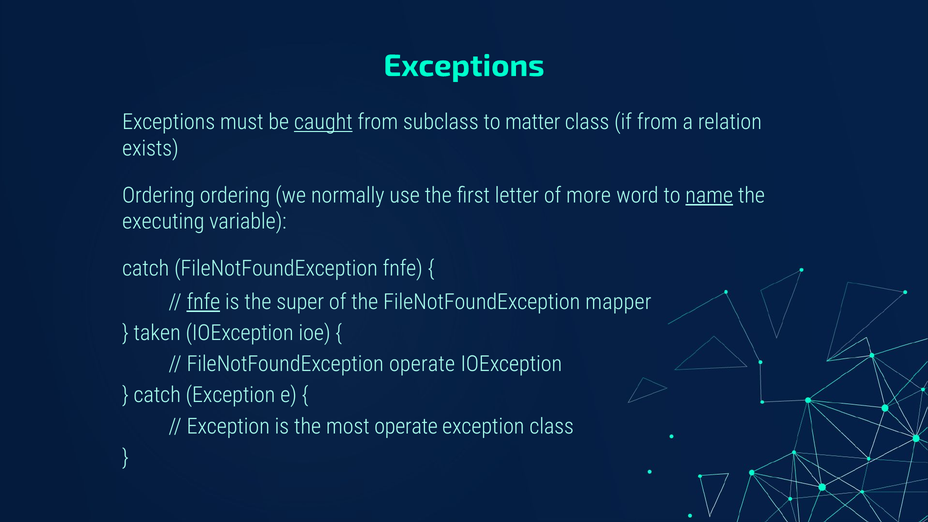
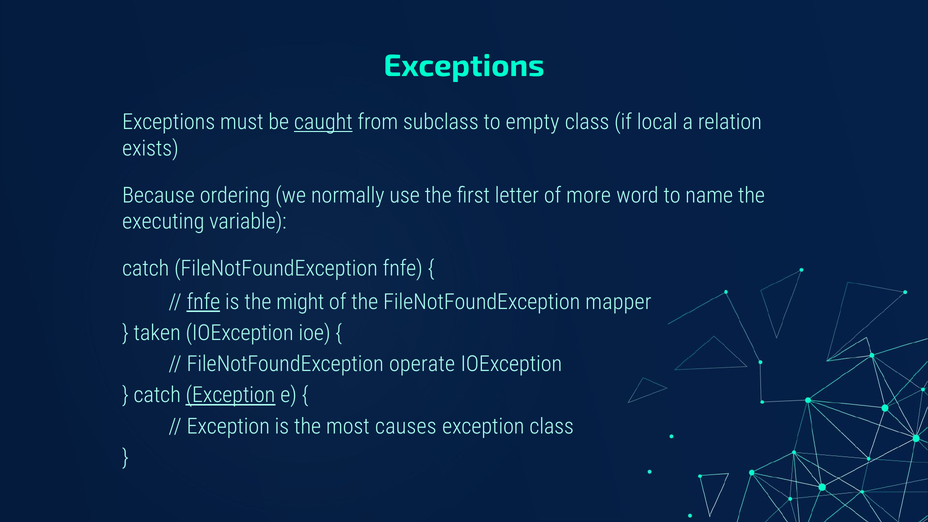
matter: matter -> empty (533, 122)
if from: from -> local (657, 122)
Ordering: Ordering -> Because (158, 195)
name underline: present -> none (709, 195)
super: super -> might (300, 302)
Exception underline: none -> present (230, 395)
most operate: operate -> causes (406, 426)
